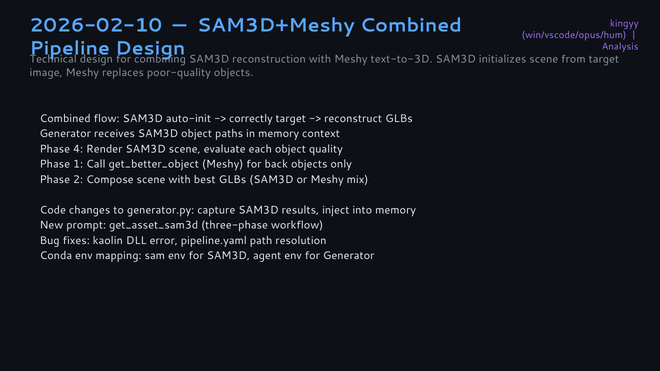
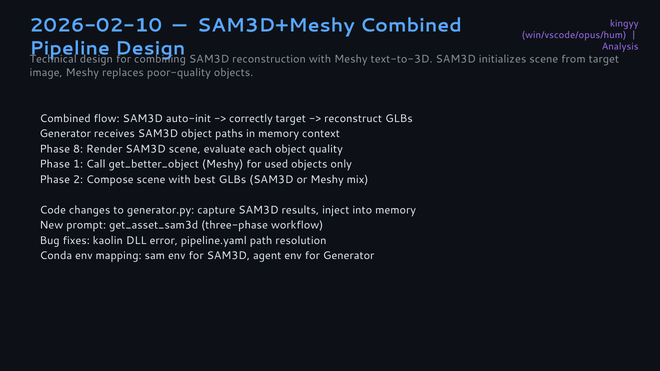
4: 4 -> 8 (78, 149)
back: back -> used (276, 164)
